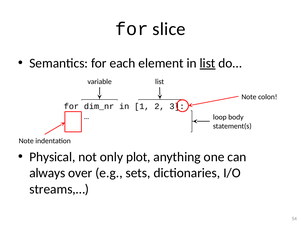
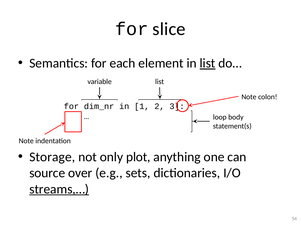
Physical: Physical -> Storage (52, 157)
always: always -> source (47, 173)
streams,… underline: none -> present (59, 189)
